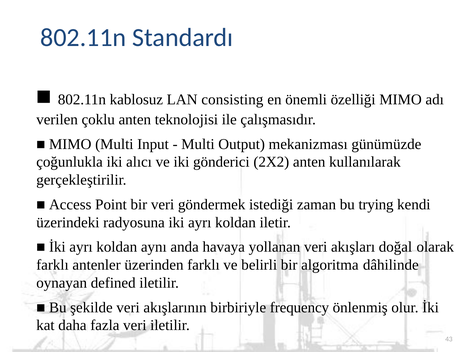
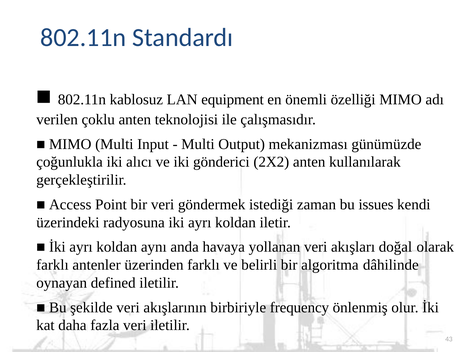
consisting: consisting -> equipment (232, 99)
trying: trying -> issues (376, 204)
